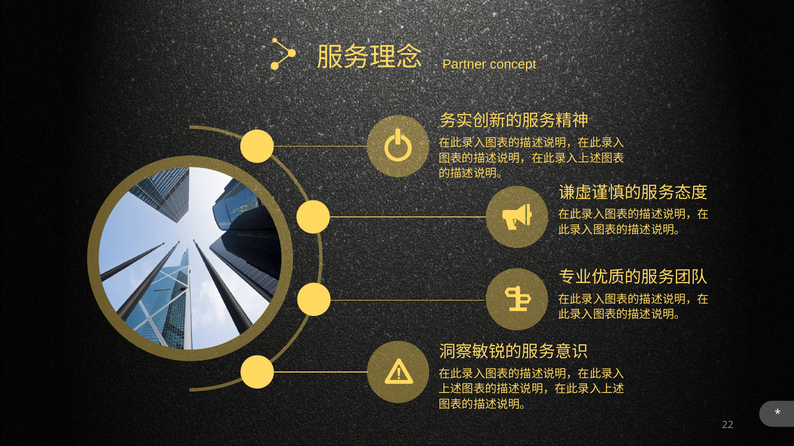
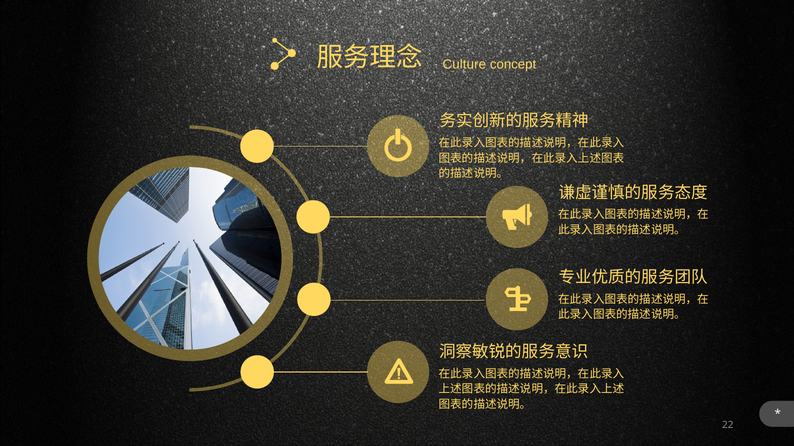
Partner: Partner -> Culture (464, 65)
